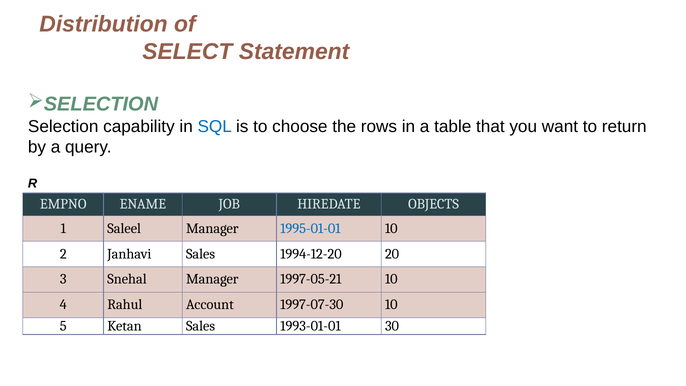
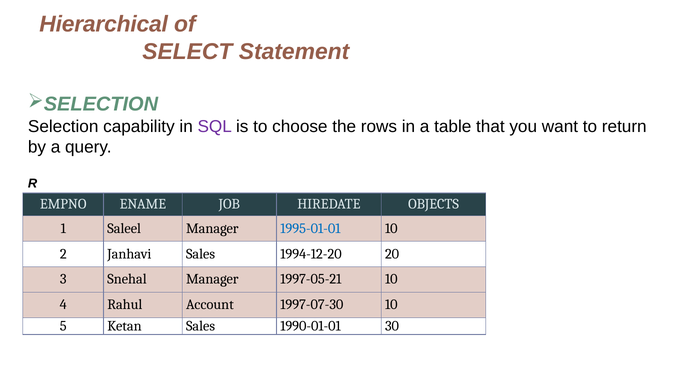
Distribution: Distribution -> Hierarchical (104, 24)
SQL colour: blue -> purple (215, 126)
1993-01-01: 1993-01-01 -> 1990-01-01 (311, 326)
